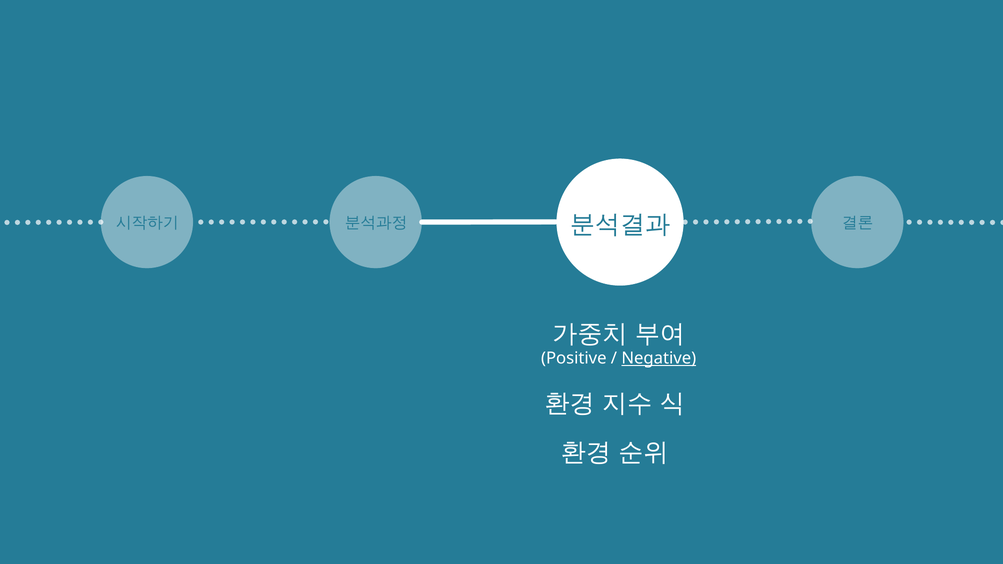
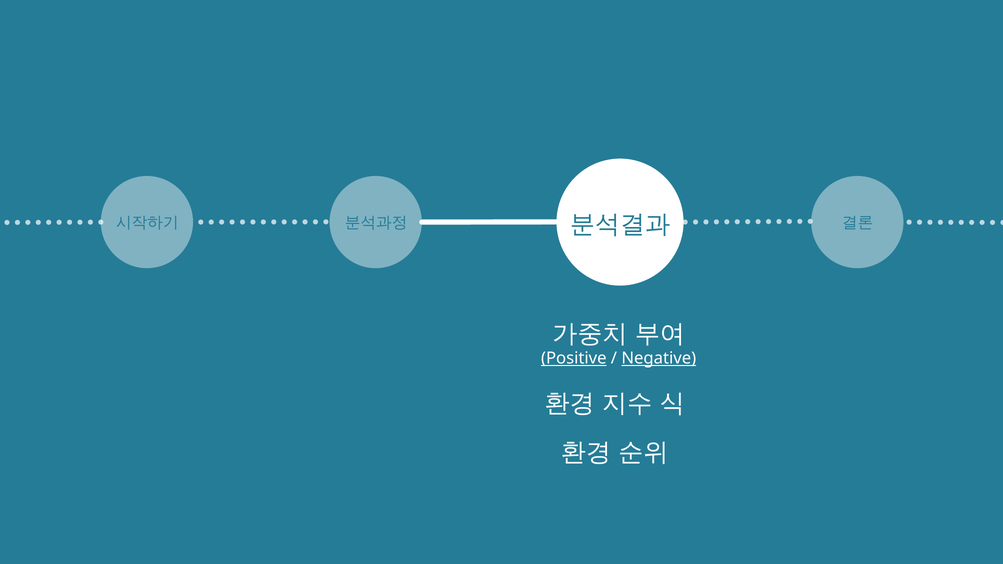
Positive underline: none -> present (574, 359)
